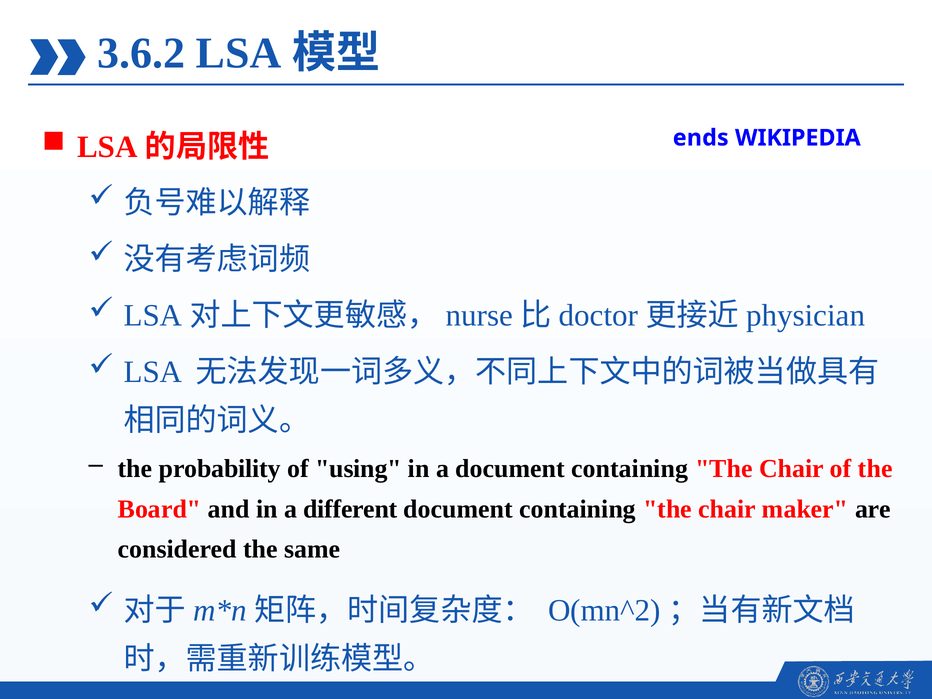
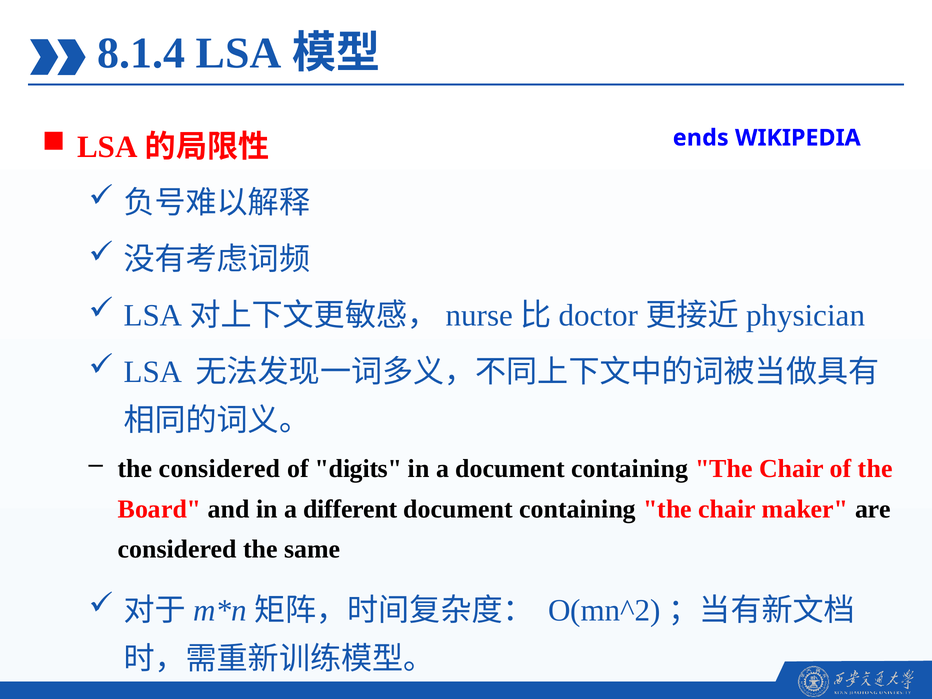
3.6.2: 3.6.2 -> 8.1.4 (141, 53)
the probability: probability -> considered (220, 469)
using: using -> digits (358, 469)
